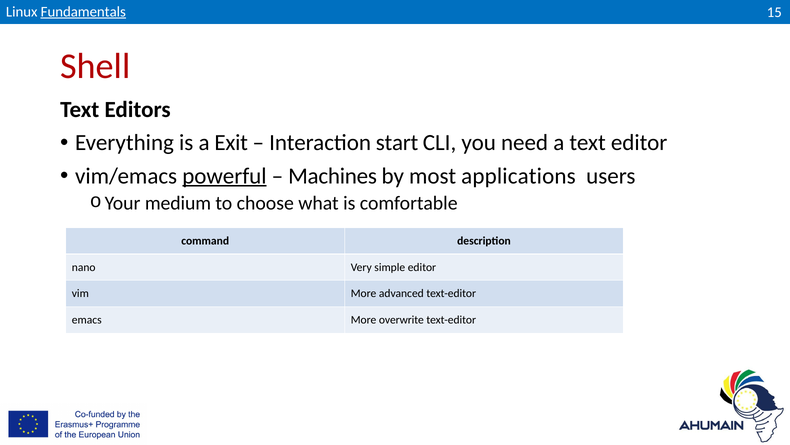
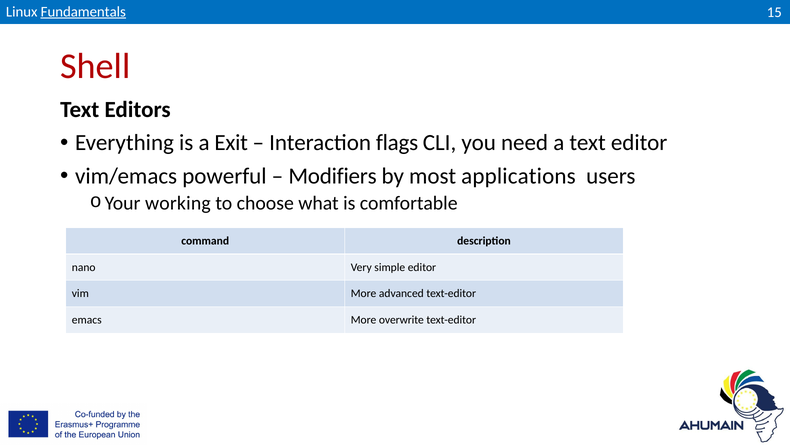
start: start -> flags (397, 143)
powerful underline: present -> none (224, 176)
Machines: Machines -> Modifiers (333, 176)
medium: medium -> working (178, 203)
